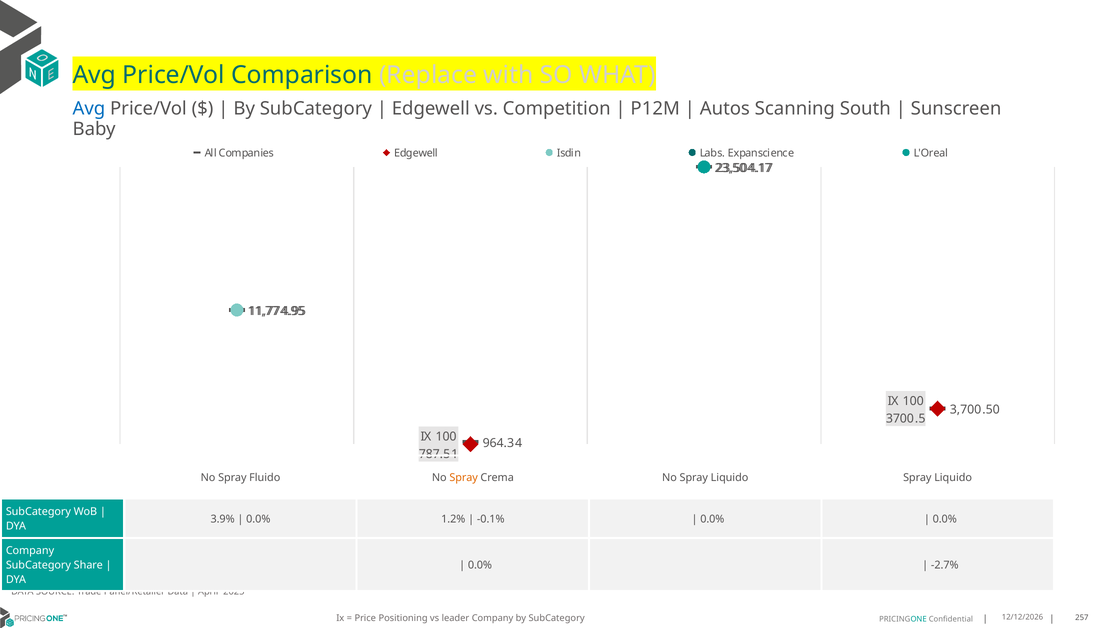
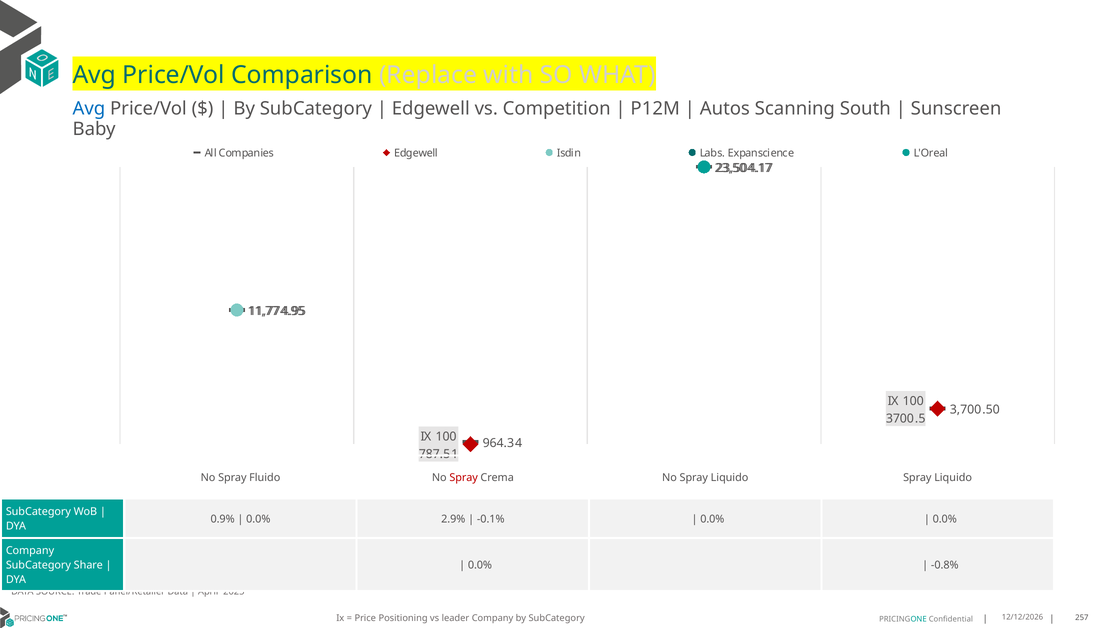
Spray colour: orange -> red (464, 478)
3.9%: 3.9% -> 0.9% (223, 519)
1.2%: 1.2% -> 2.9% (453, 519)
-2.7%: -2.7% -> -0.8% (945, 565)
